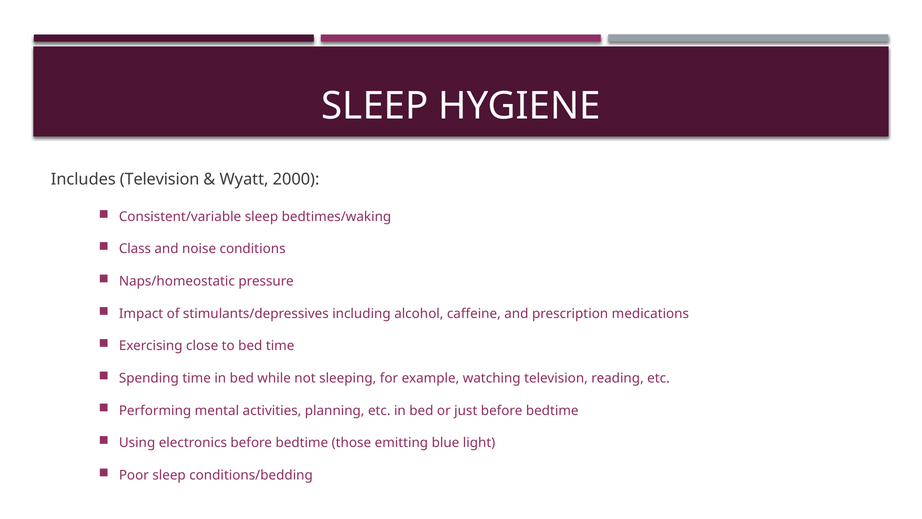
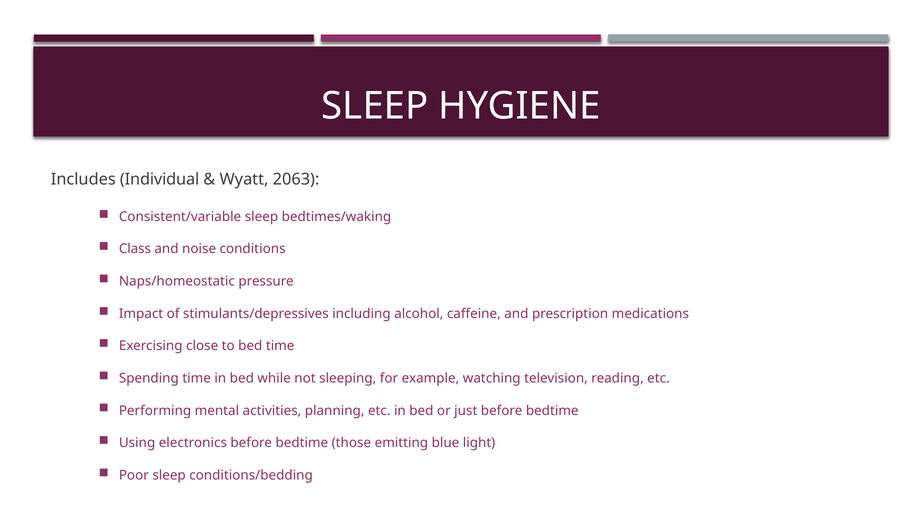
Includes Television: Television -> Individual (160, 179)
2000: 2000 -> 2063 (296, 179)
